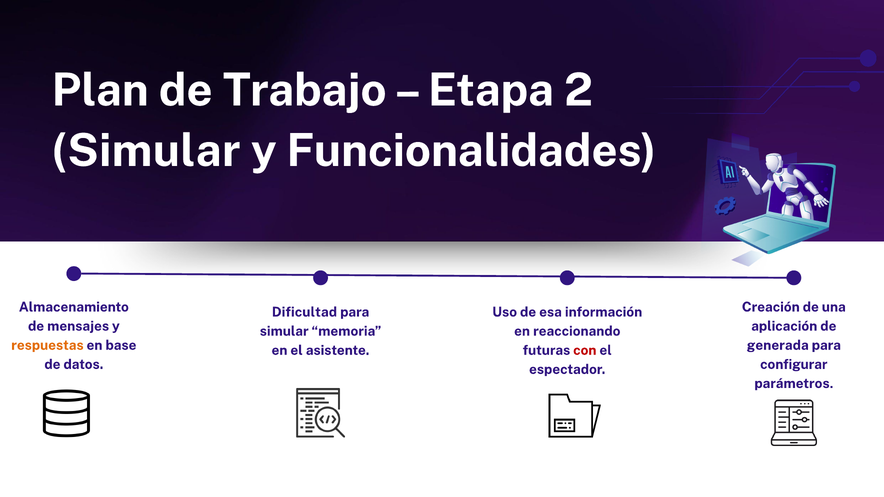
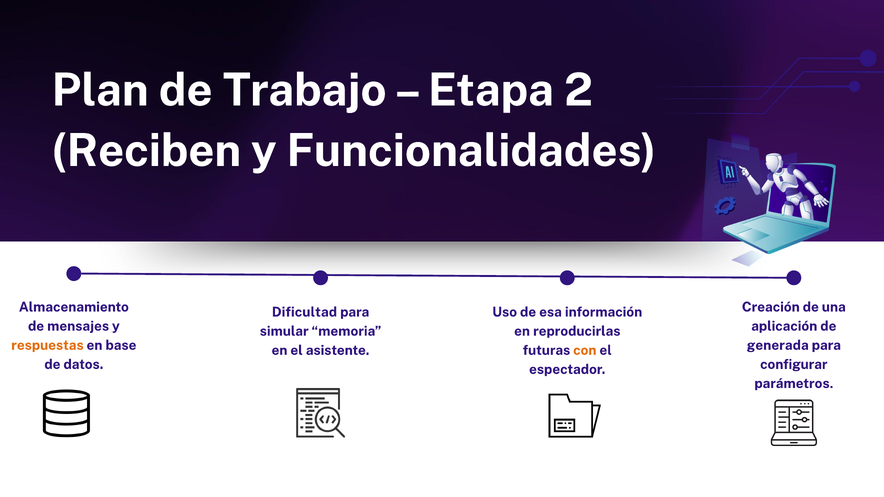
Simular: Simular -> Reciben (146, 151)
reaccionando: reaccionando -> reproducirlas (577, 331)
con colour: red -> orange (585, 350)
